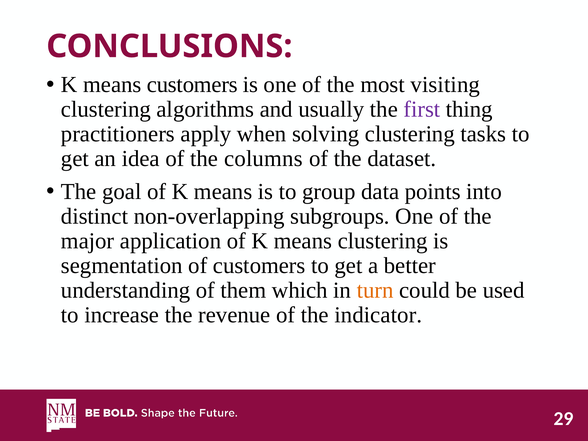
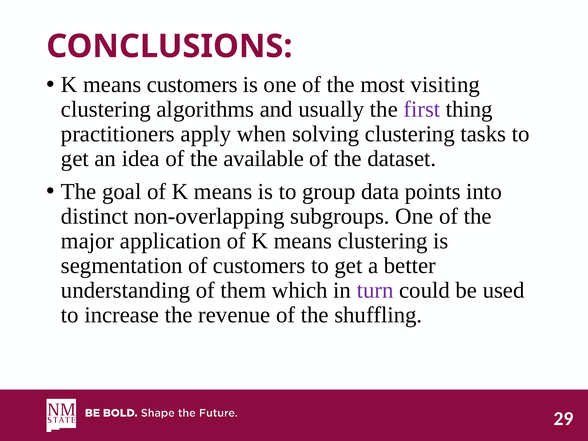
columns: columns -> available (264, 159)
turn colour: orange -> purple (375, 290)
indicator: indicator -> shuffling (378, 315)
